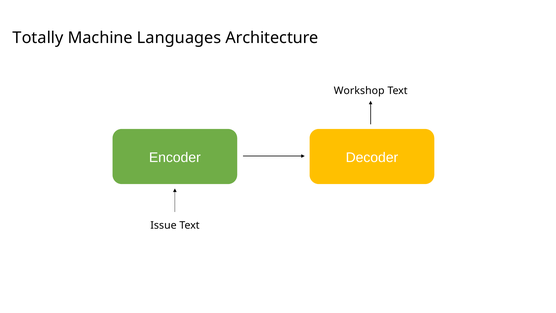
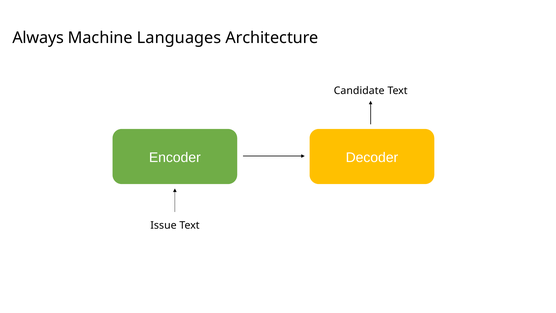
Totally: Totally -> Always (38, 38)
Workshop: Workshop -> Candidate (359, 91)
